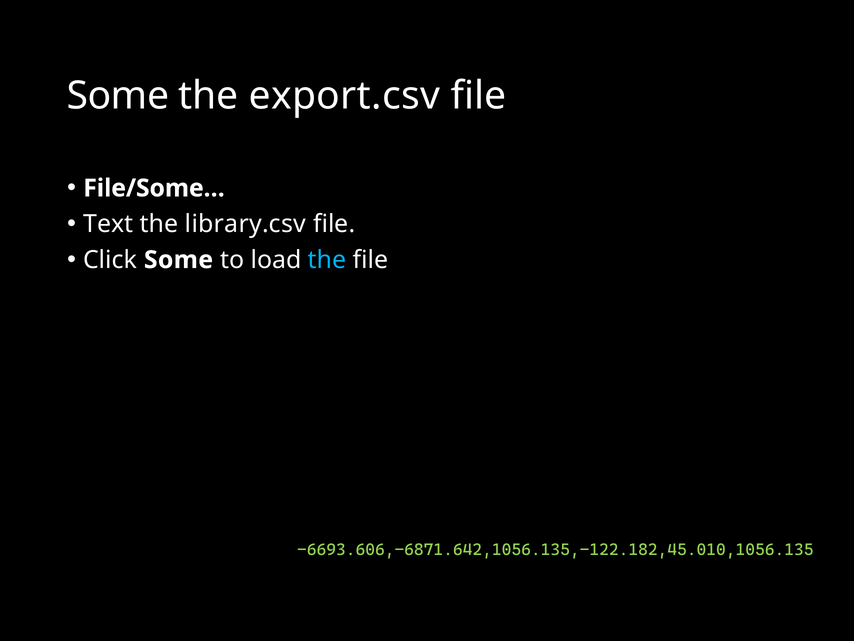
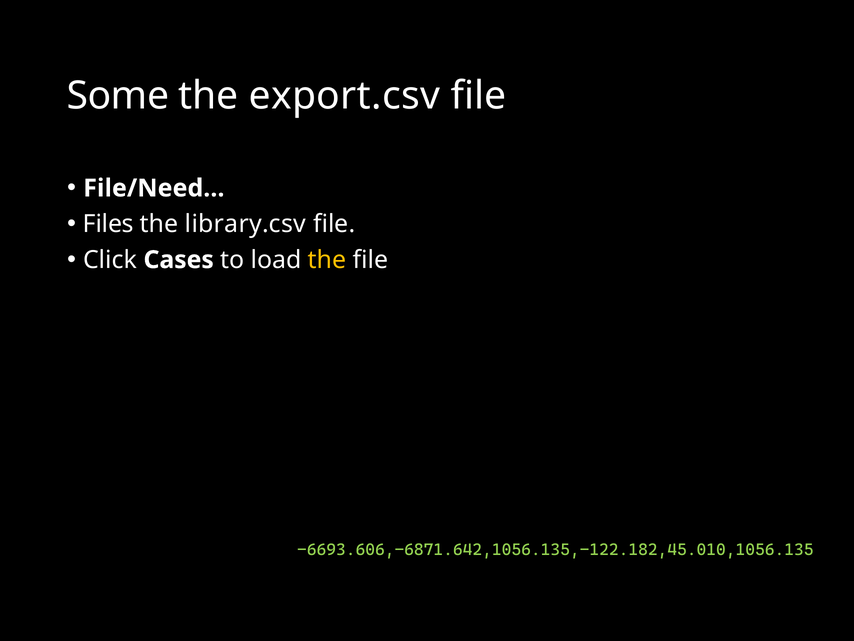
File/Some…: File/Some… -> File/Need… (154, 188)
Text: Text -> Files (108, 224)
Click Some: Some -> Cases (179, 260)
the colour: light blue -> yellow (327, 260)
